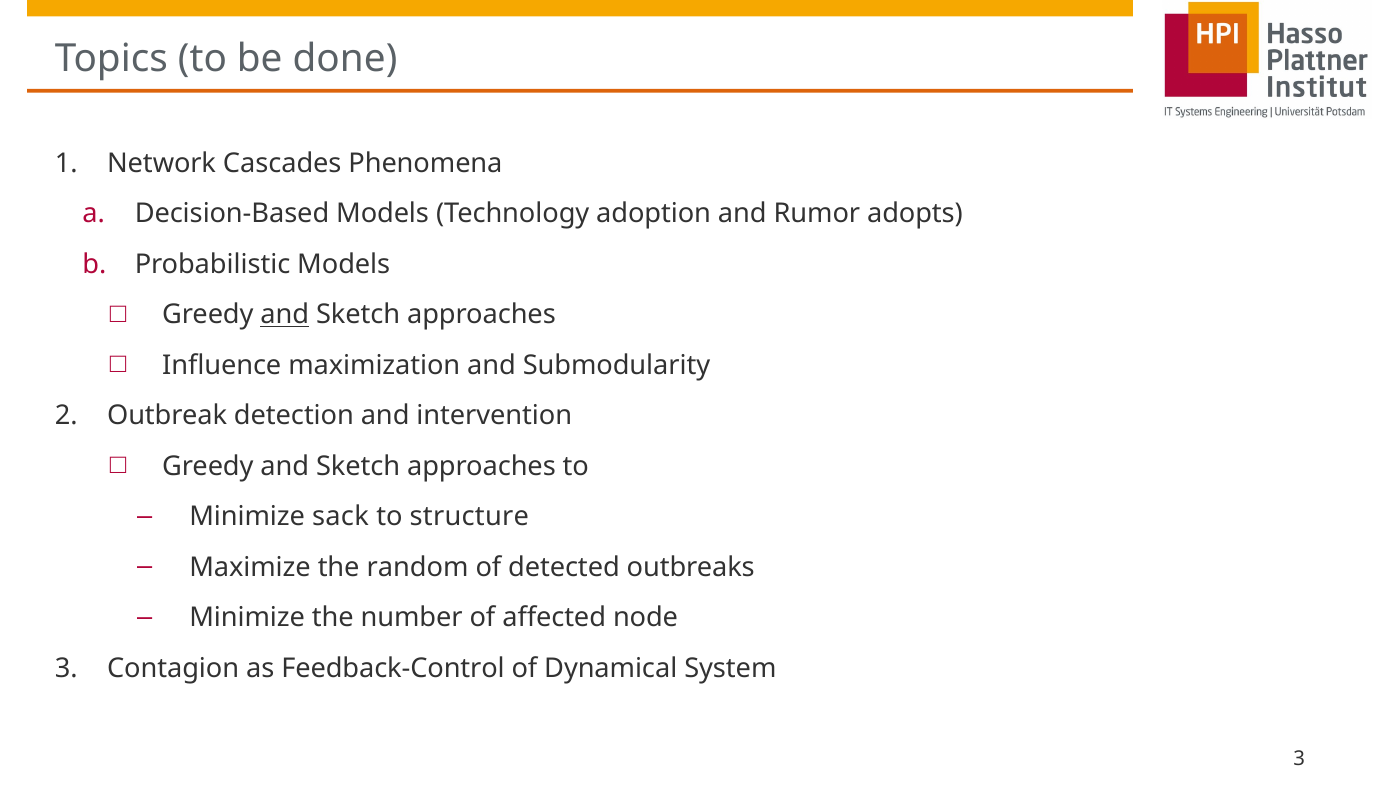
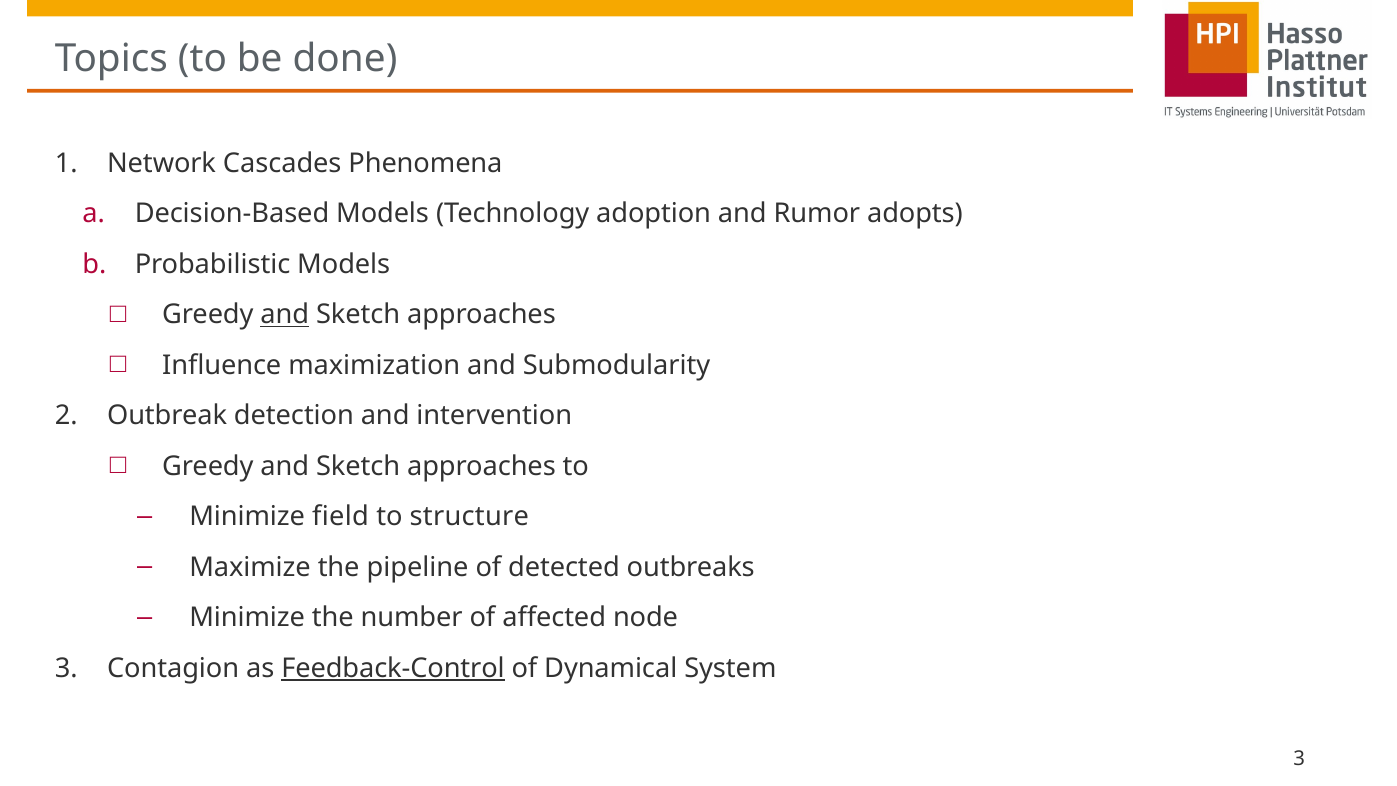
sack: sack -> field (340, 517)
random: random -> pipeline (418, 567)
Feedback-Control underline: none -> present (393, 668)
